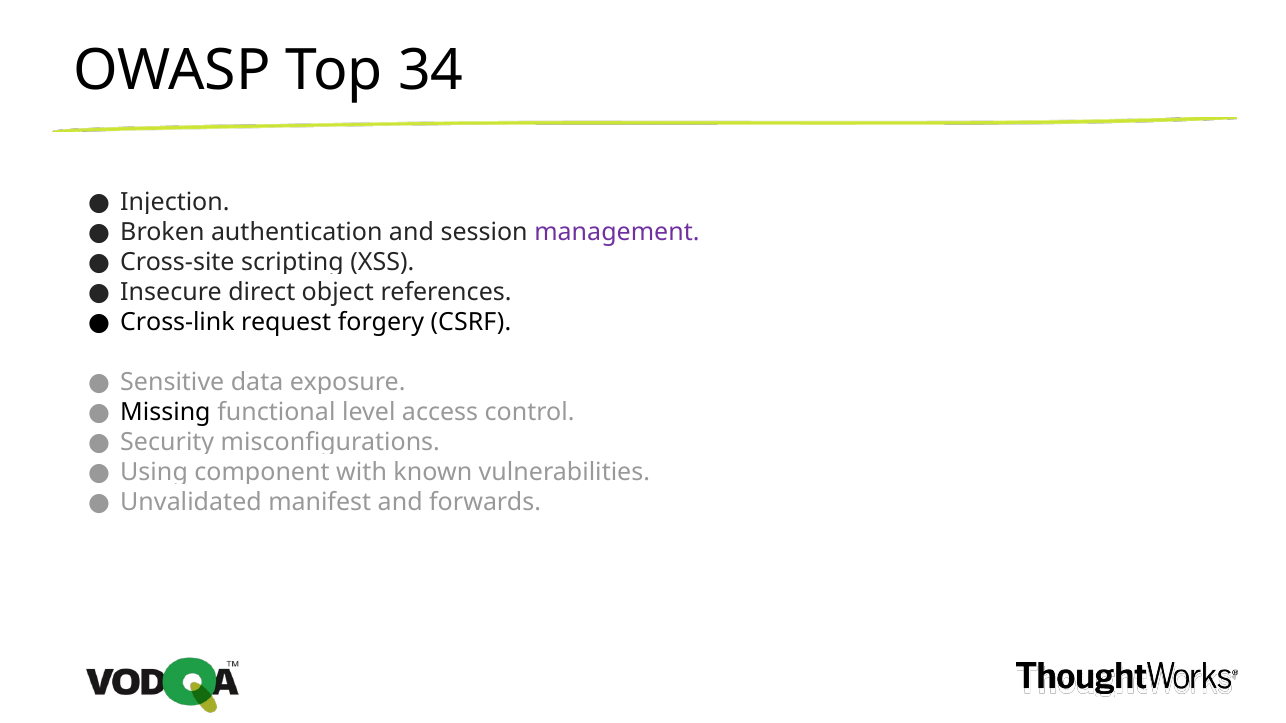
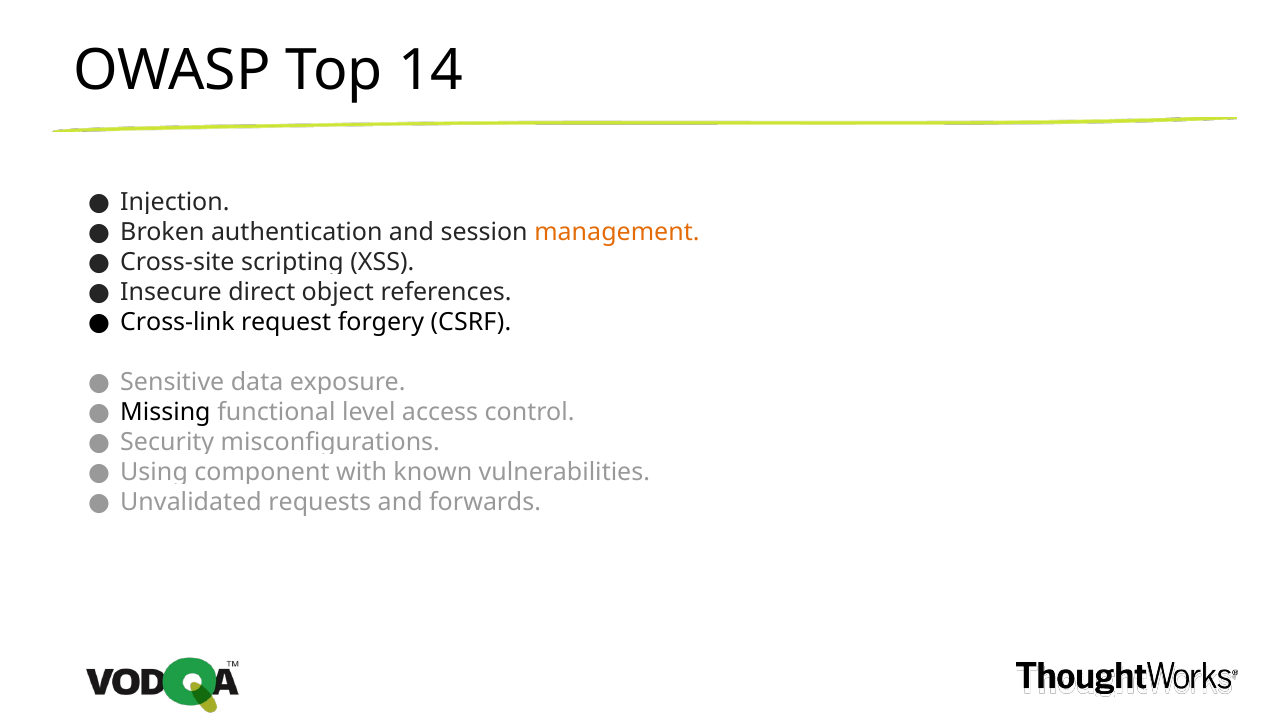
34: 34 -> 14 (431, 71)
management colour: purple -> orange (617, 232)
manifest: manifest -> requests (320, 503)
